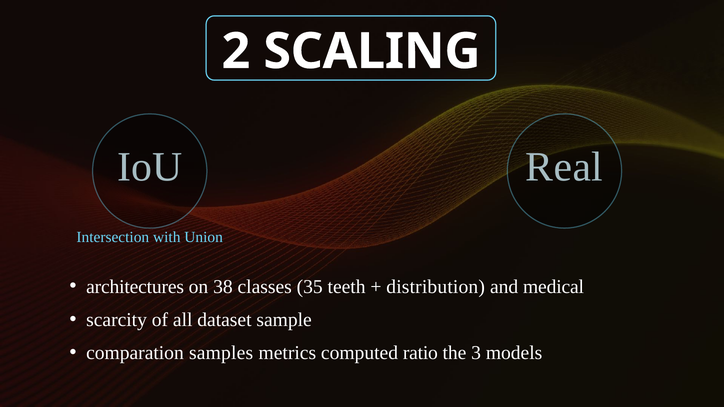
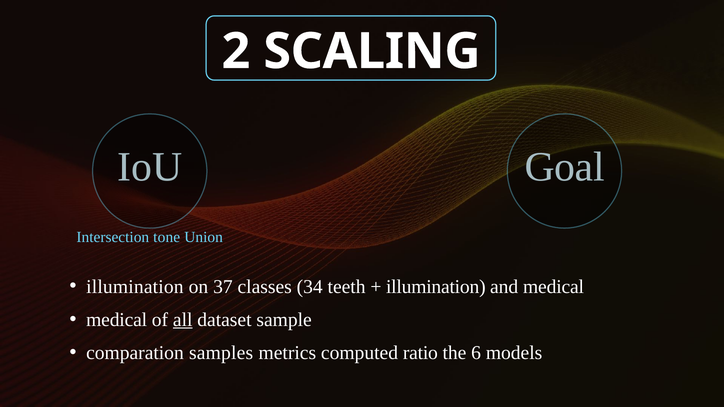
Real: Real -> Goal (565, 167)
with: with -> tone (167, 237)
architectures: architectures -> illumination (135, 287)
38: 38 -> 37 (223, 287)
35: 35 -> 34 (310, 287)
distribution: distribution -> illumination (436, 287)
scarcity: scarcity -> medical (117, 320)
all underline: none -> present (183, 320)
3: 3 -> 6 (476, 353)
